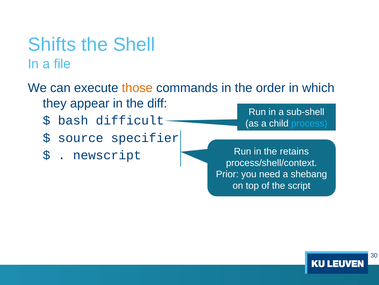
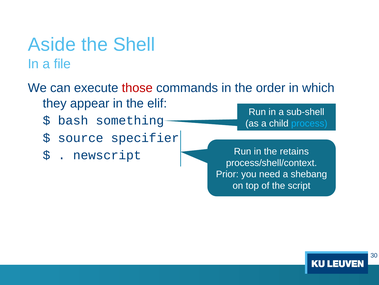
Shifts: Shifts -> Aside (52, 45)
those colour: orange -> red (137, 88)
diff: diff -> elif (157, 103)
difficult: difficult -> something (130, 120)
